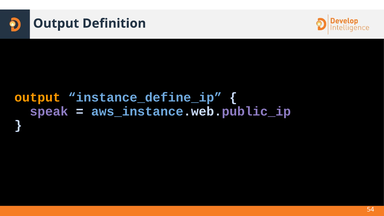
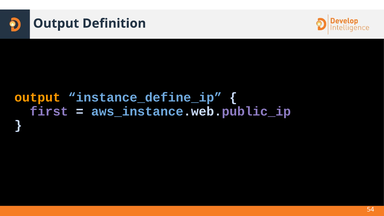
speak: speak -> first (49, 111)
